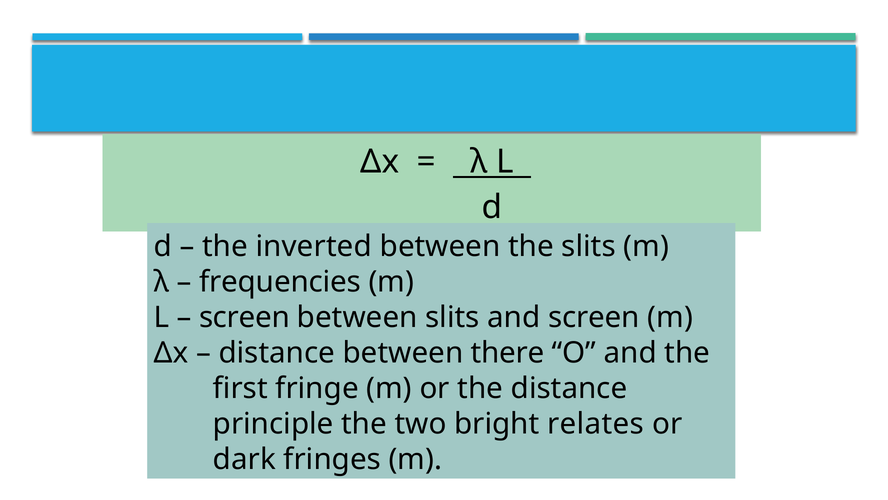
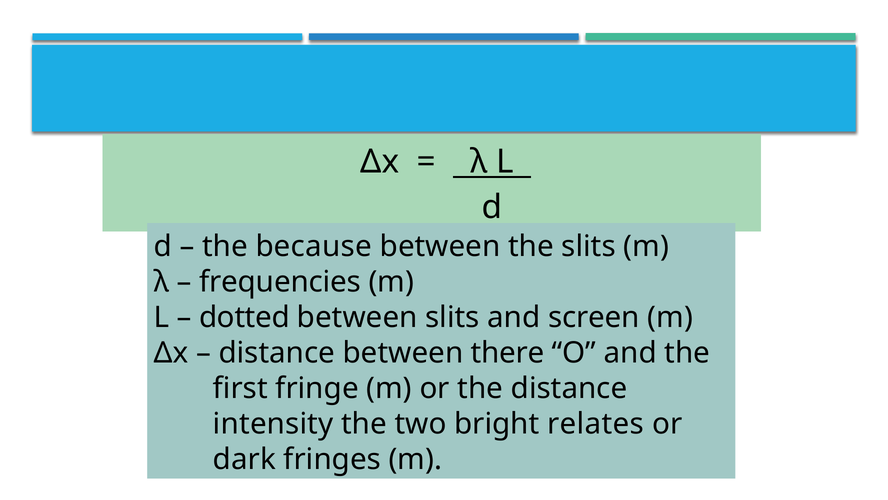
inverted: inverted -> because (314, 246)
screen: screen -> dotted (245, 317)
principle: principle -> intensity (273, 424)
